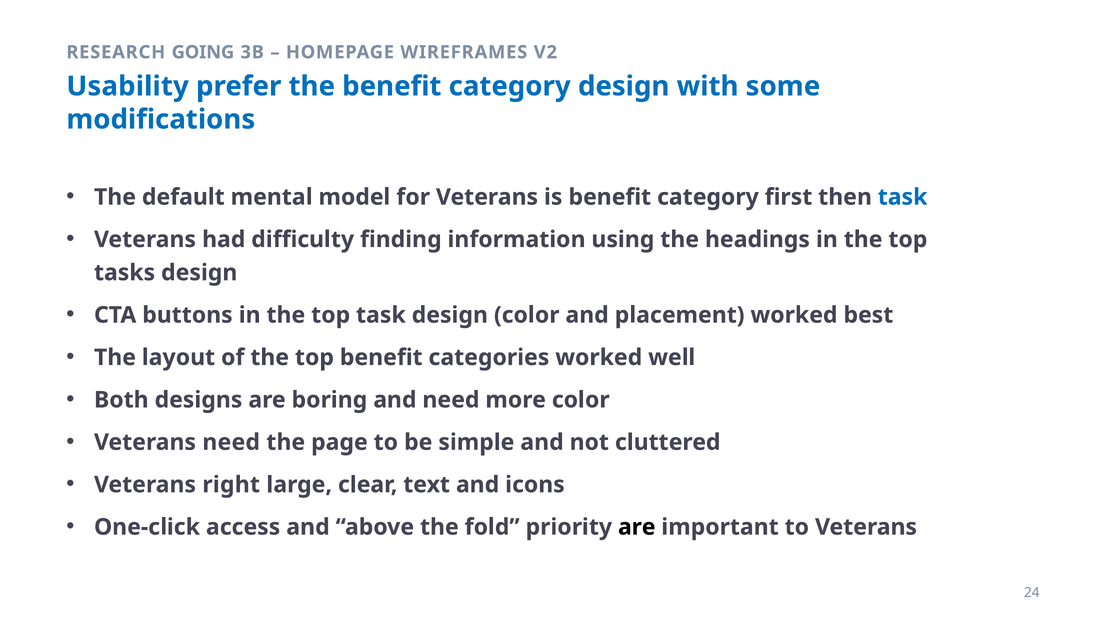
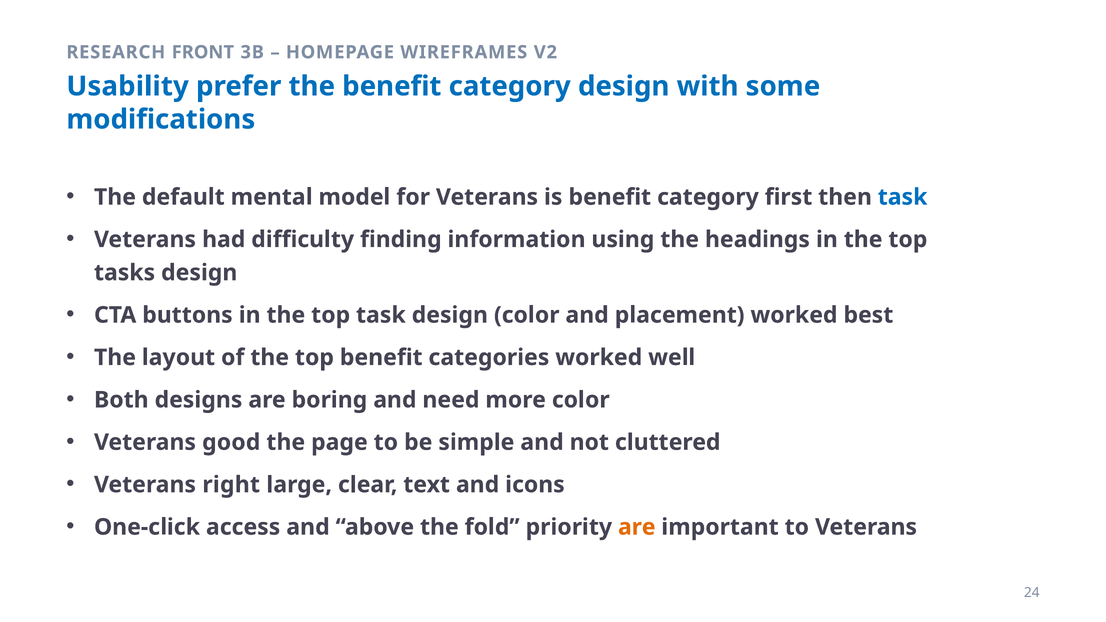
GOING: GOING -> FRONT (203, 52)
Veterans need: need -> good (231, 442)
are colour: black -> orange (637, 527)
